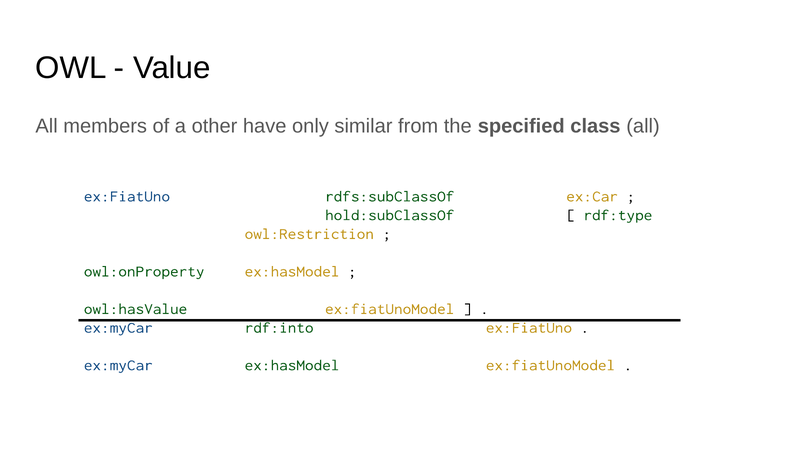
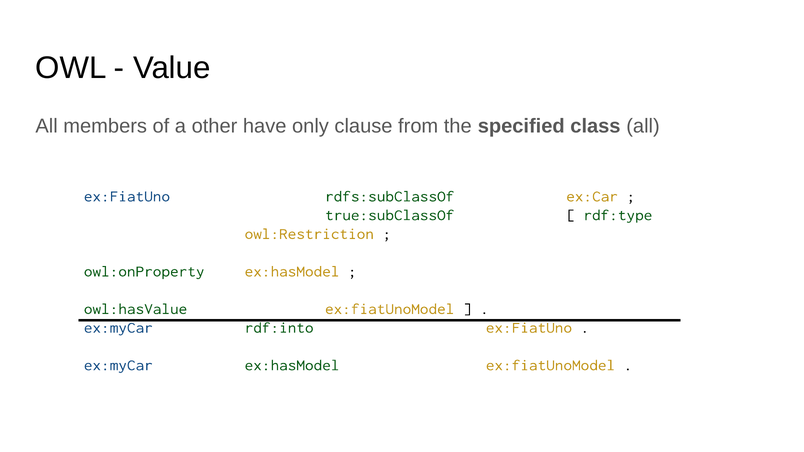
similar: similar -> clause (363, 126)
hold:subClassOf: hold:subClassOf -> true:subClassOf (390, 215)
